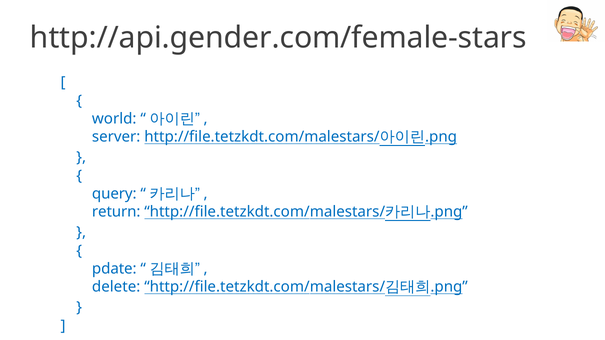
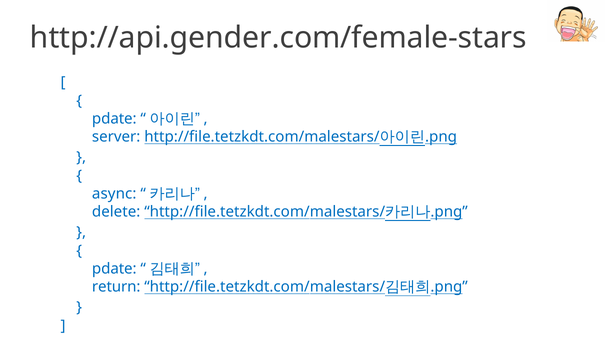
world: world -> pdate (114, 119)
query: query -> async (114, 194)
return: return -> delete (116, 212)
delete: delete -> return (116, 287)
